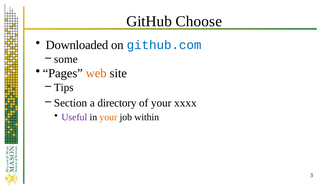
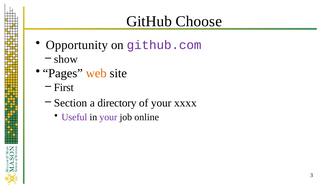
Downloaded: Downloaded -> Opportunity (77, 45)
github.com colour: blue -> purple (164, 45)
some: some -> show (66, 59)
Tips: Tips -> First (64, 87)
your colour: orange -> purple (108, 117)
within: within -> online (147, 117)
